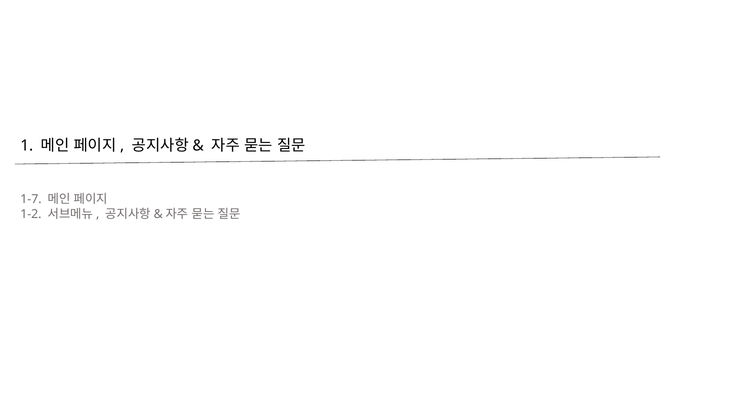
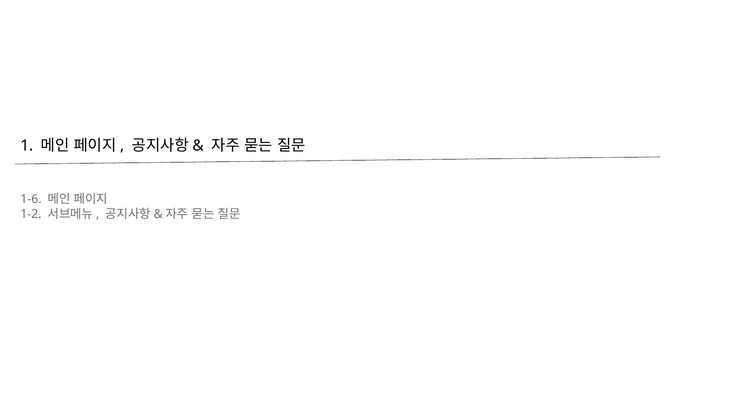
1-7: 1-7 -> 1-6 (31, 199)
